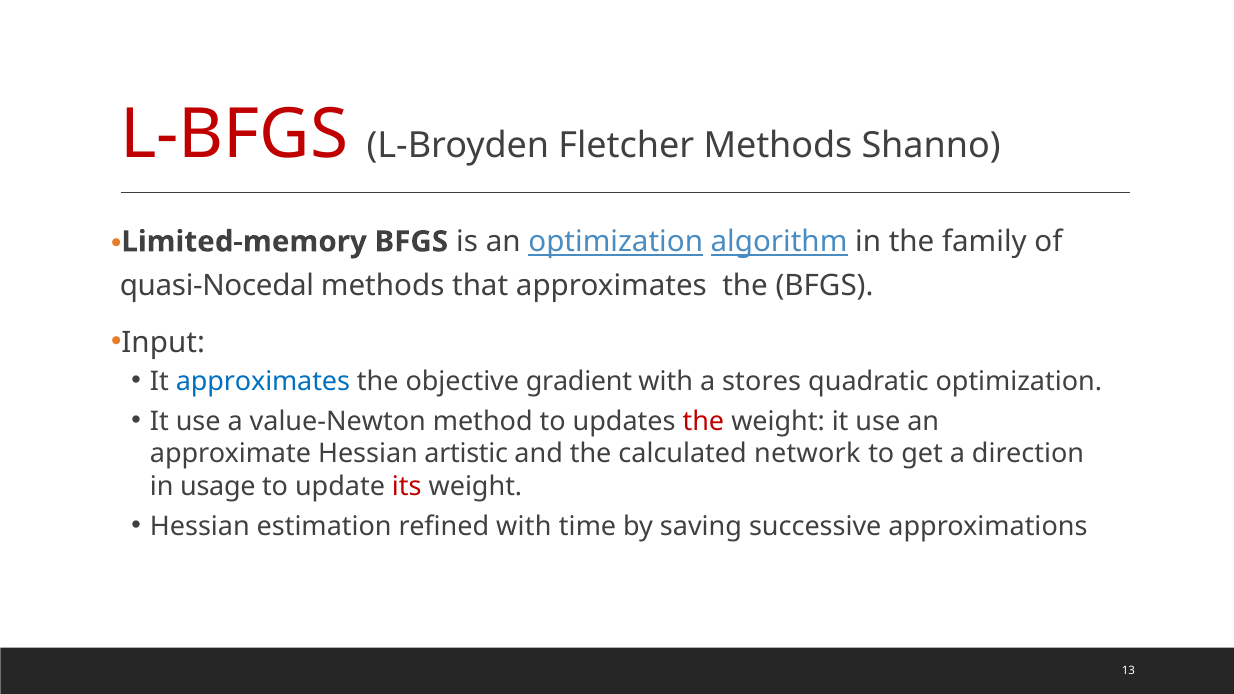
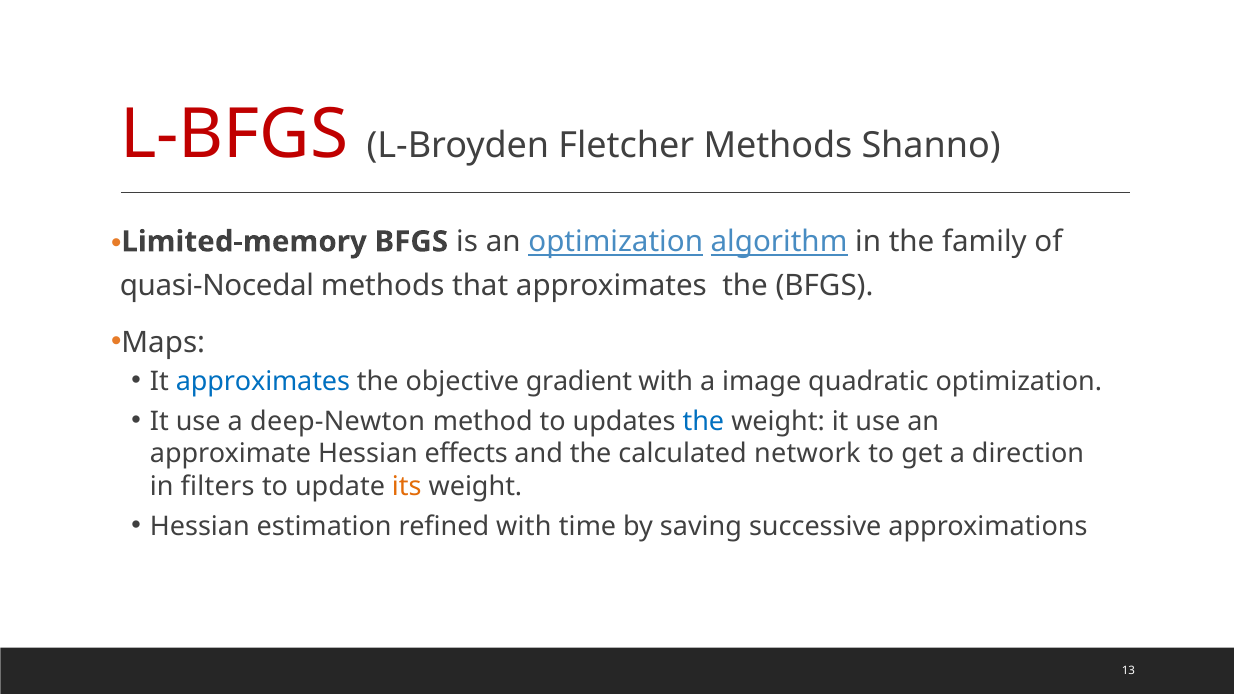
Input: Input -> Maps (163, 343)
stores: stores -> image (762, 381)
value-Newton: value-Newton -> deep-Newton (338, 422)
the colour: red -> blue (703, 422)
artistic: artistic -> effects (466, 454)
usage: usage -> filters (218, 486)
its colour: red -> orange (407, 486)
